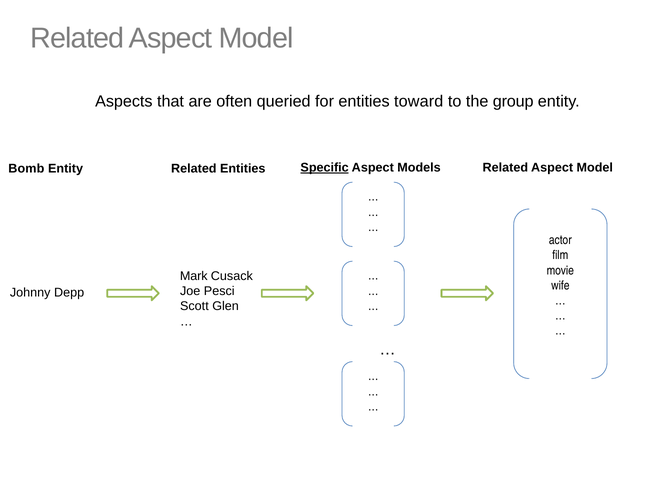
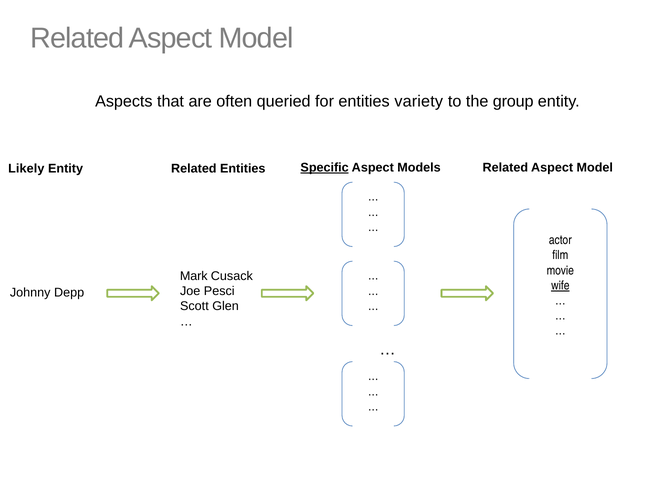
toward: toward -> variety (419, 101)
Bomb: Bomb -> Likely (26, 169)
wife underline: none -> present (560, 286)
